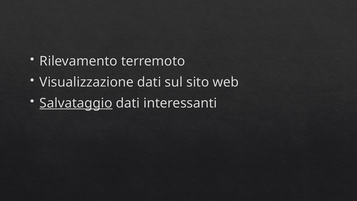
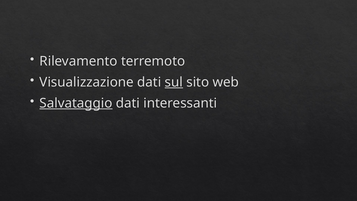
sul underline: none -> present (174, 82)
